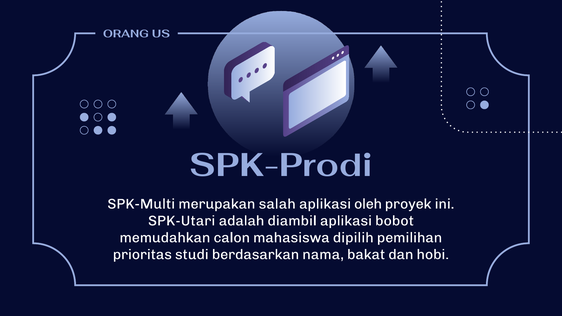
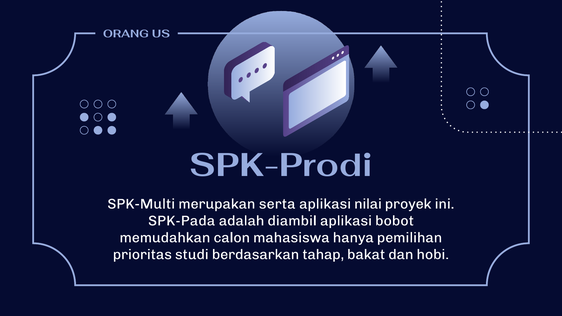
salah: salah -> serta (277, 204)
oleh: oleh -> nilai (368, 204)
SPK-Utari: SPK-Utari -> SPK-Pada (182, 221)
dipilih: dipilih -> hanya (353, 238)
nama: nama -> tahap (323, 255)
